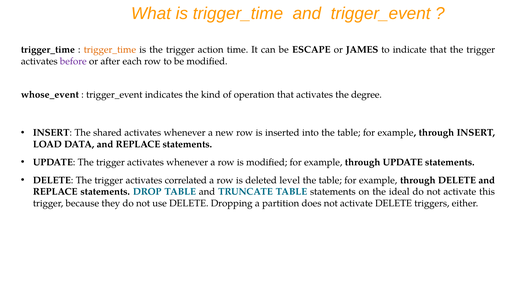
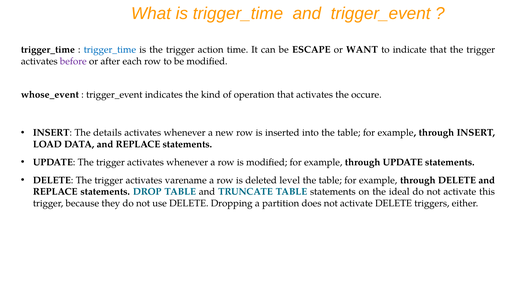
trigger_time colour: orange -> blue (110, 50)
JAMES: JAMES -> WANT (362, 50)
degree: degree -> occure (366, 95)
shared: shared -> details (107, 132)
correlated: correlated -> varename (186, 180)
